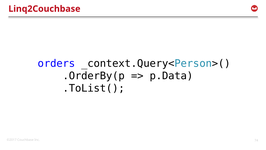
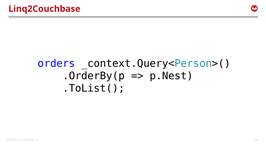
p.Data: p.Data -> p.Nest (171, 76)
